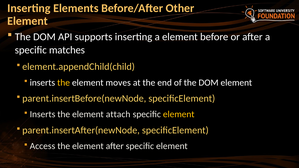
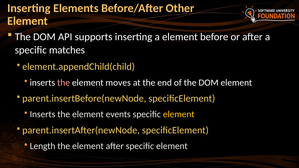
the colour: yellow -> pink (64, 83)
attach: attach -> events (118, 114)
Access: Access -> Length (43, 146)
